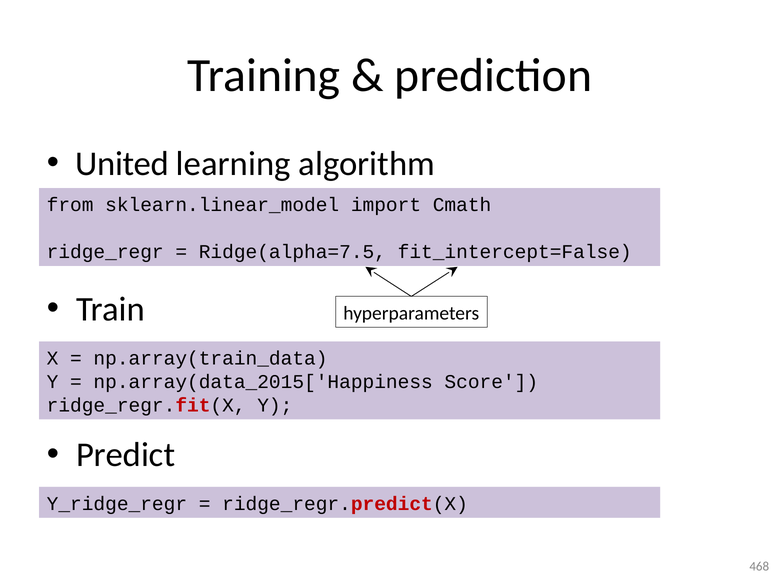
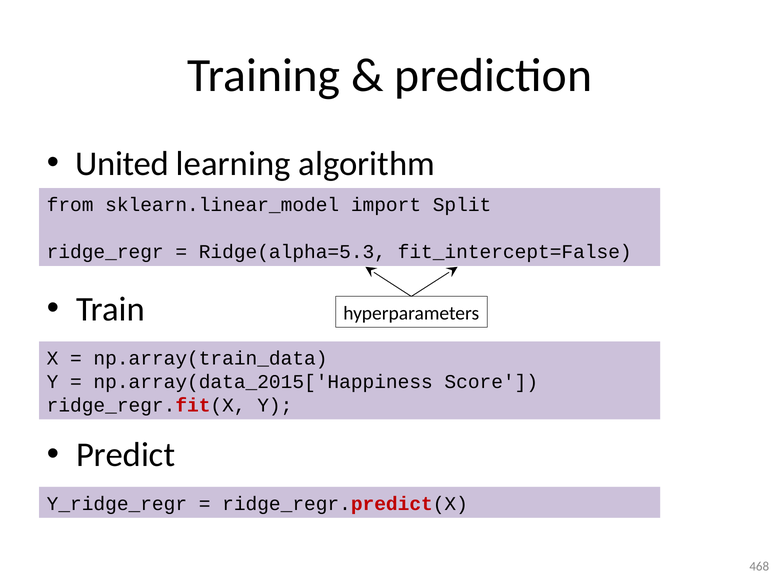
Cmath: Cmath -> Split (462, 205)
Ridge(alpha=7.5: Ridge(alpha=7.5 -> Ridge(alpha=5.3 (292, 252)
